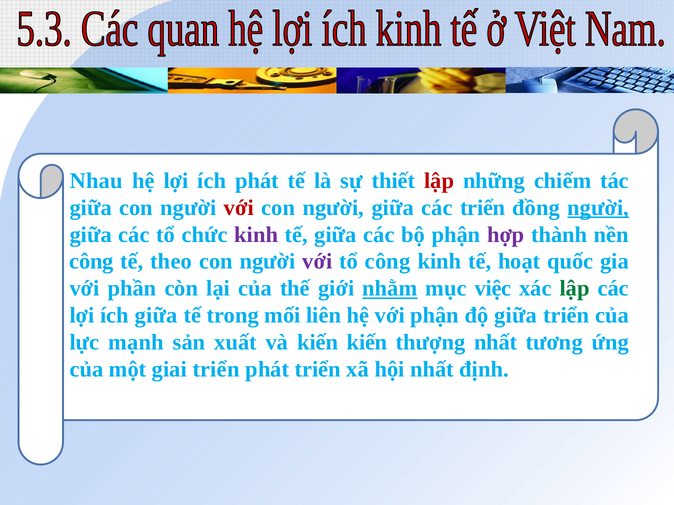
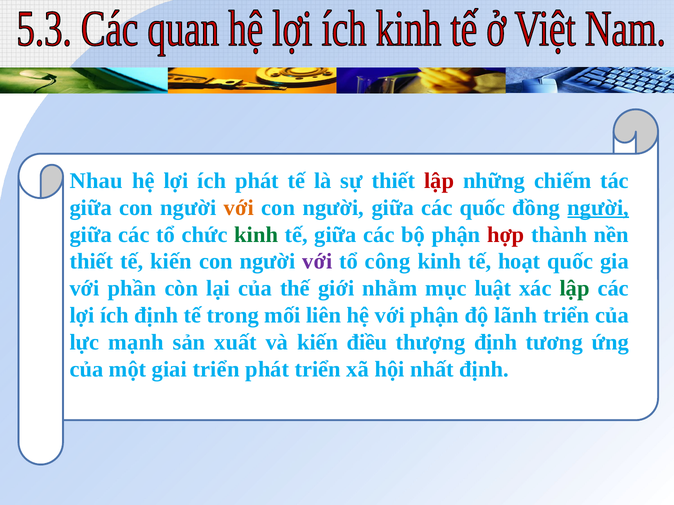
với colour: red -> orange (239, 208)
các triển: triển -> quốc (483, 208)
kinh colour: purple -> green (256, 235)
hợp colour: purple -> red (506, 235)
công: công -> thiết (91, 262)
tế theo: theo -> kiến (171, 262)
nhằm underline: present -> none (390, 289)
việc: việc -> luật (493, 289)
ích giữa: giữa -> định (156, 316)
độ giữa: giữa -> lãnh (516, 316)
kiến kiến: kiến -> điều (367, 343)
thượng nhất: nhất -> định (496, 343)
